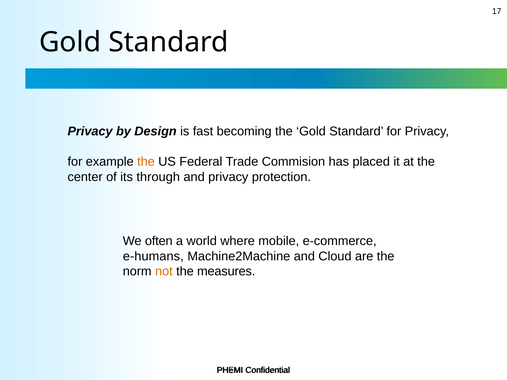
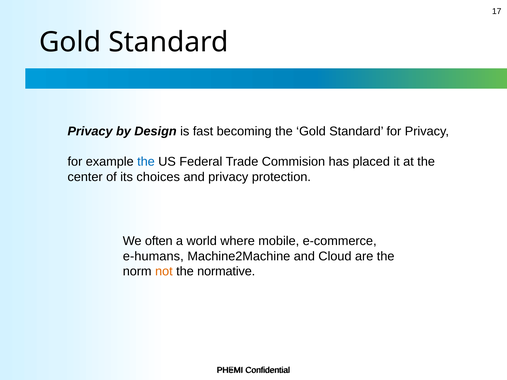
the colour: orange -> blue (146, 162)
through: through -> choices (158, 177)
measures: measures -> normative (226, 272)
